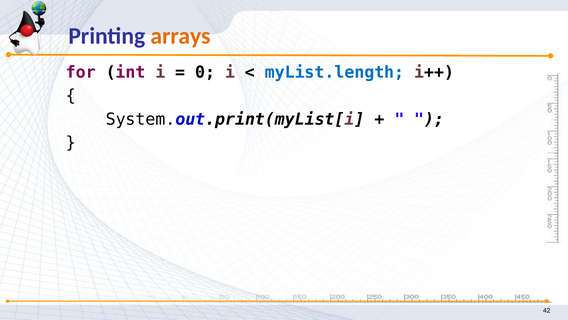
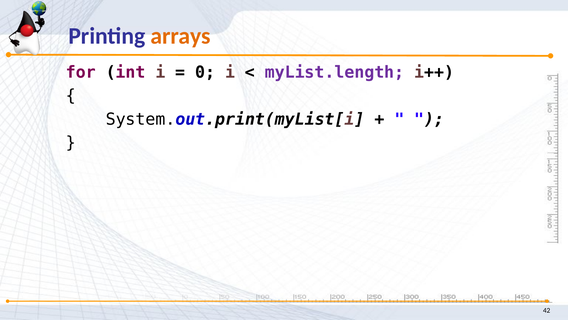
myList.length colour: blue -> purple (335, 72)
